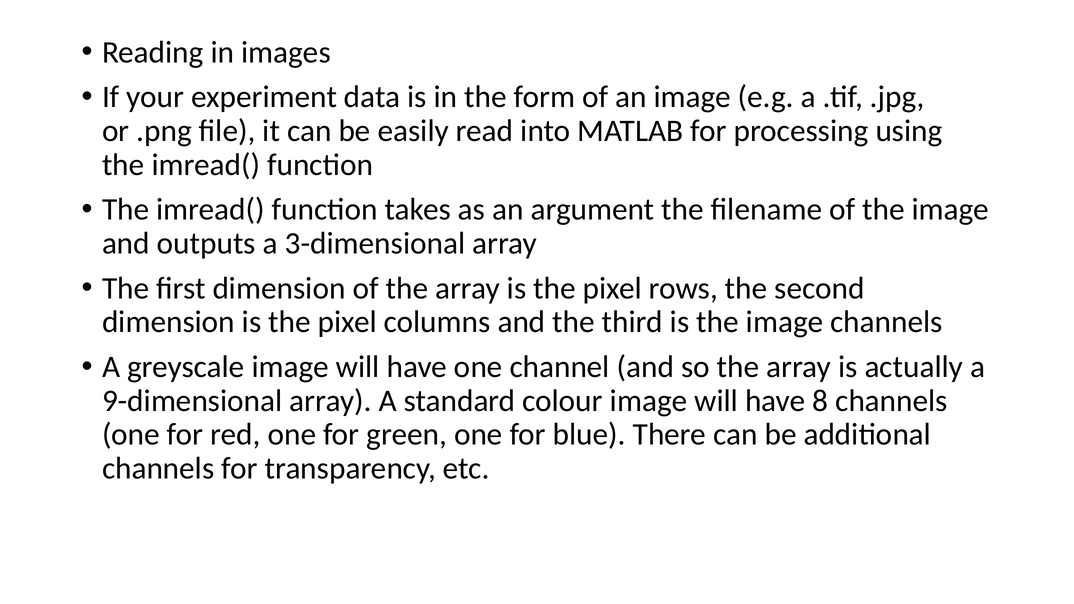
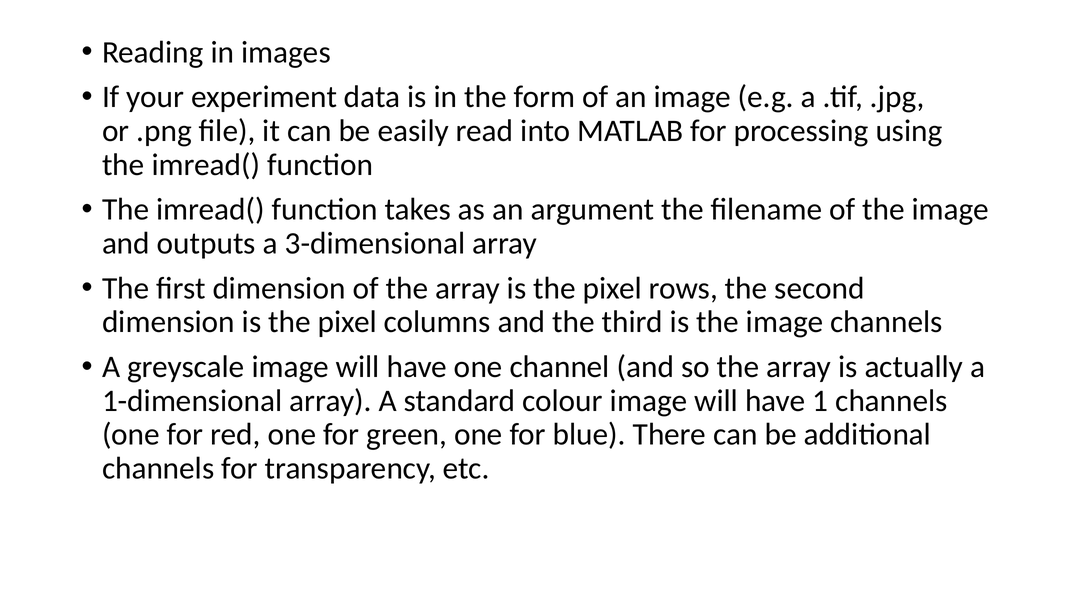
9-dimensional: 9-dimensional -> 1-dimensional (192, 401)
8: 8 -> 1 (820, 401)
